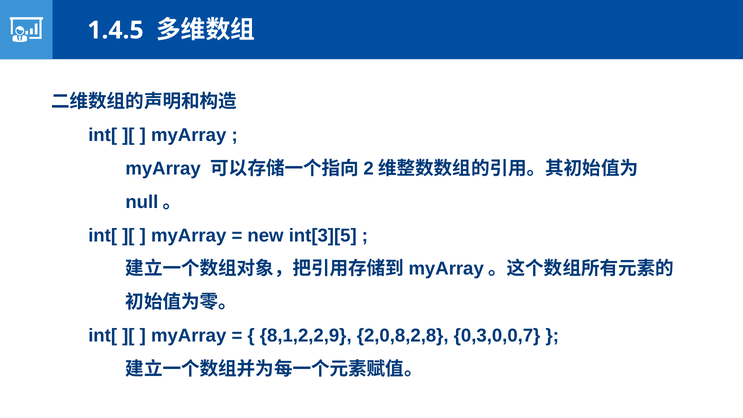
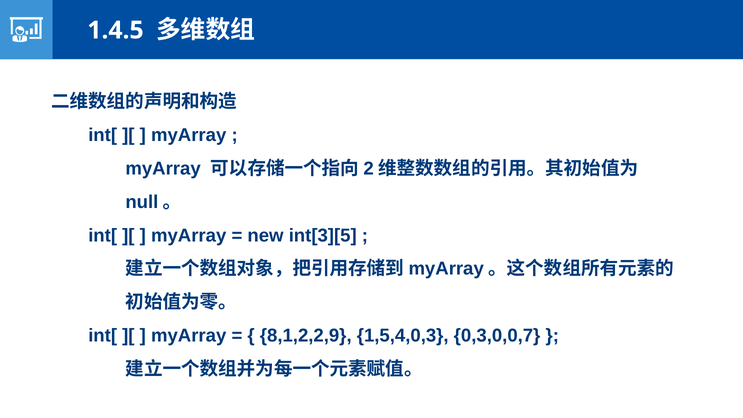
2,0,8,2,8: 2,0,8,2,8 -> 1,5,4,0,3 (403, 336)
